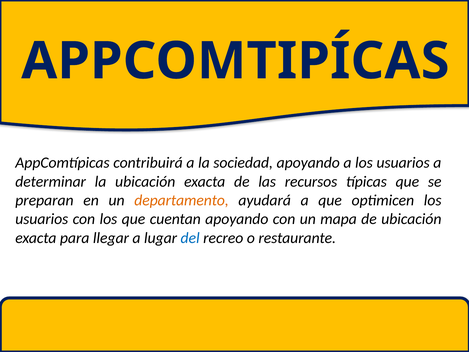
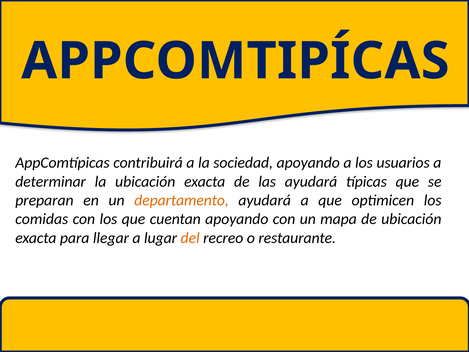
las recursos: recursos -> ayudará (311, 181)
usuarios: usuarios -> comidas (42, 219)
del colour: blue -> orange (190, 238)
